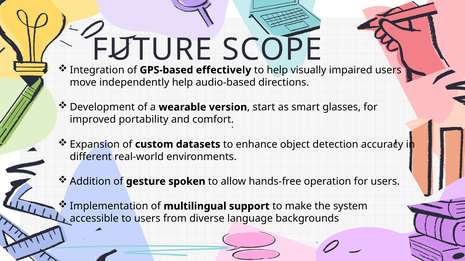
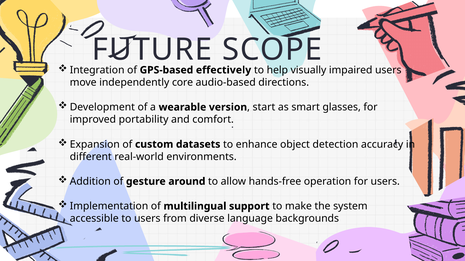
independently help: help -> core (183, 83)
spoken: spoken -> around (187, 182)
